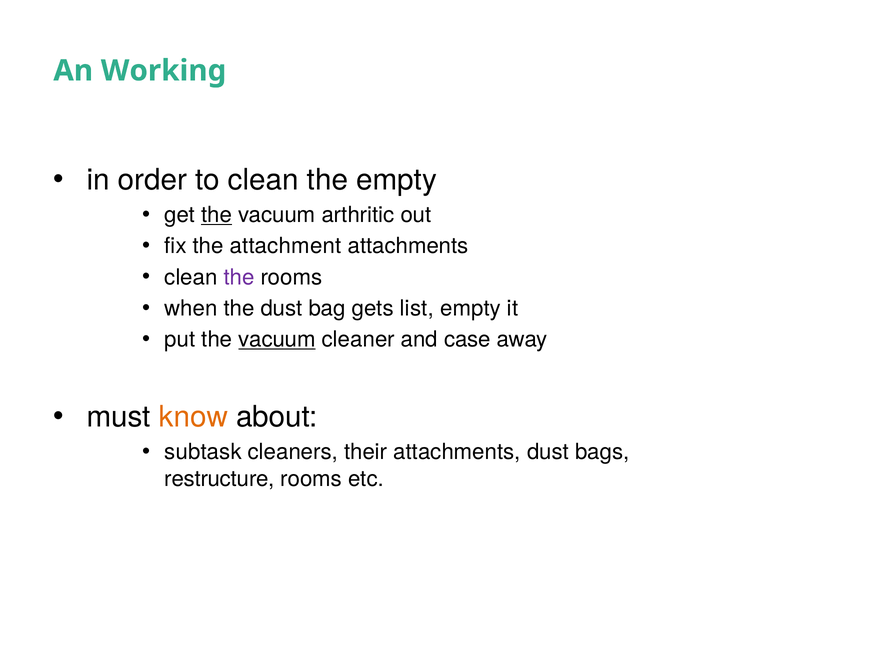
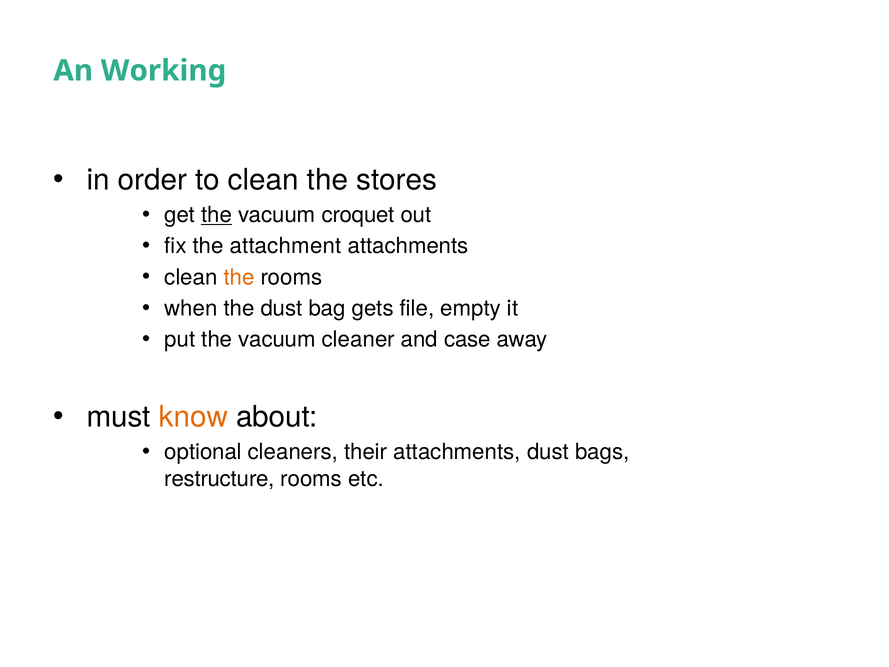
the empty: empty -> stores (397, 180)
arthritic: arthritic -> croquet (358, 215)
the colour: purple -> orange (239, 277)
list: list -> file (417, 308)
vacuum underline: present -> none (277, 339)
subtask: subtask -> optional (203, 452)
